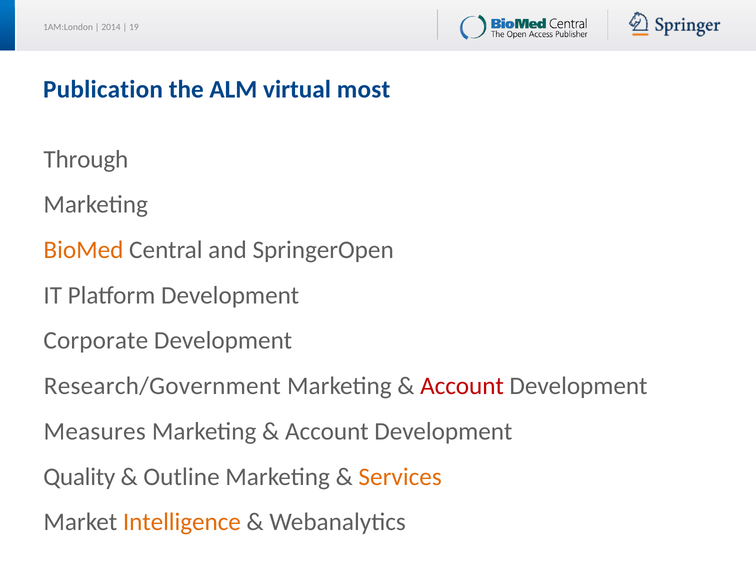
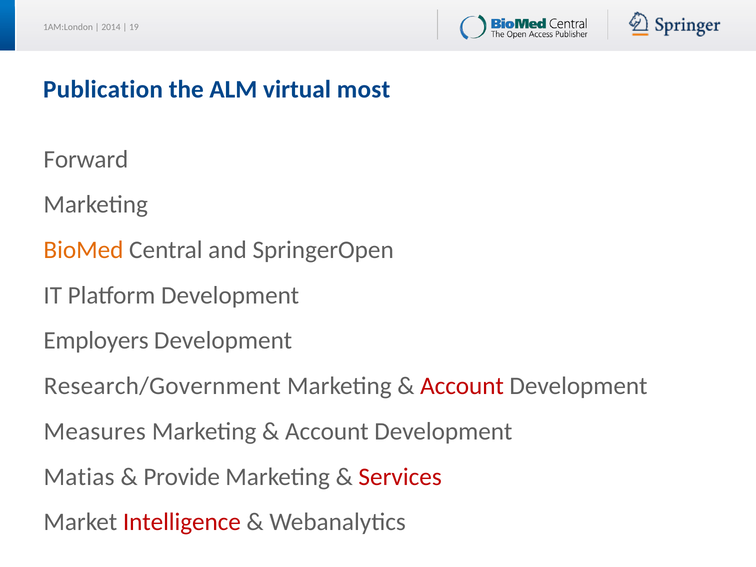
Through: Through -> Forward (86, 159)
Corporate: Corporate -> Employers (96, 341)
Quality: Quality -> Matias (79, 477)
Outline: Outline -> Provide (182, 477)
Services colour: orange -> red (400, 477)
Intelligence colour: orange -> red (182, 522)
